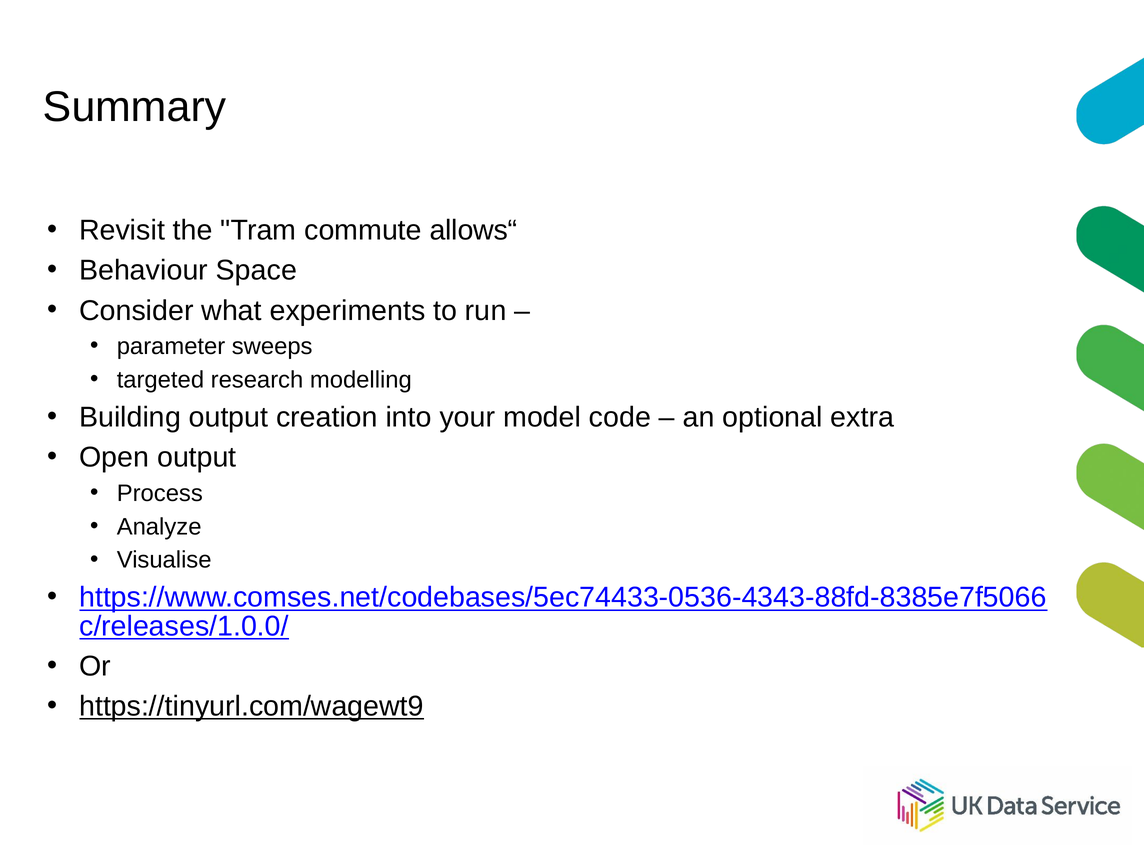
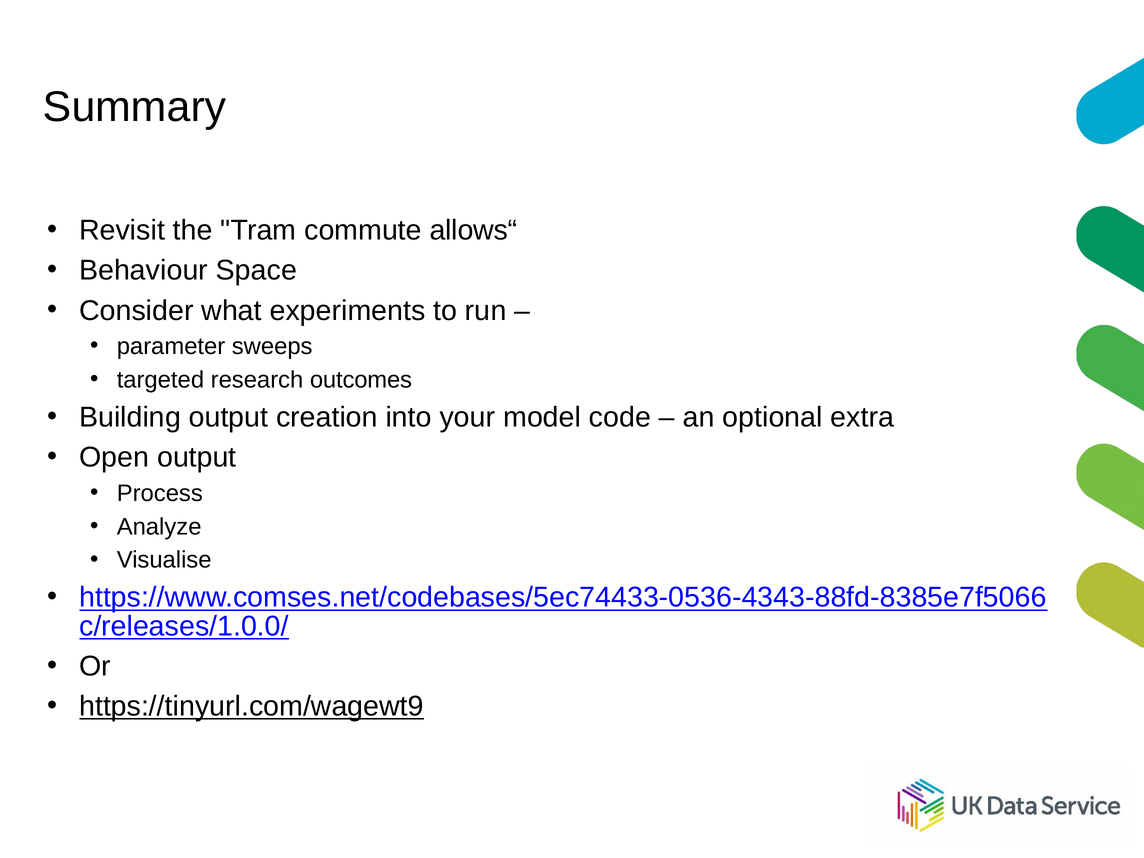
modelling: modelling -> outcomes (361, 380)
